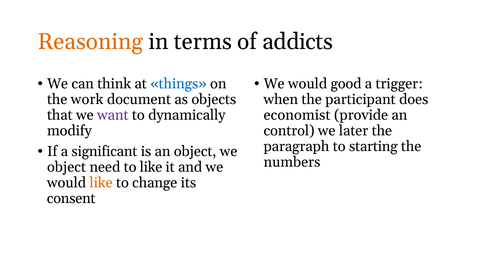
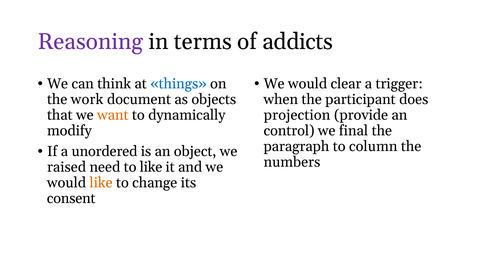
Reasoning colour: orange -> purple (90, 42)
good: good -> clear (346, 84)
want colour: purple -> orange (113, 115)
economist: economist -> projection (297, 115)
later: later -> final (354, 130)
starting: starting -> column (373, 146)
significant: significant -> unordered (104, 151)
object: object -> raised (67, 167)
